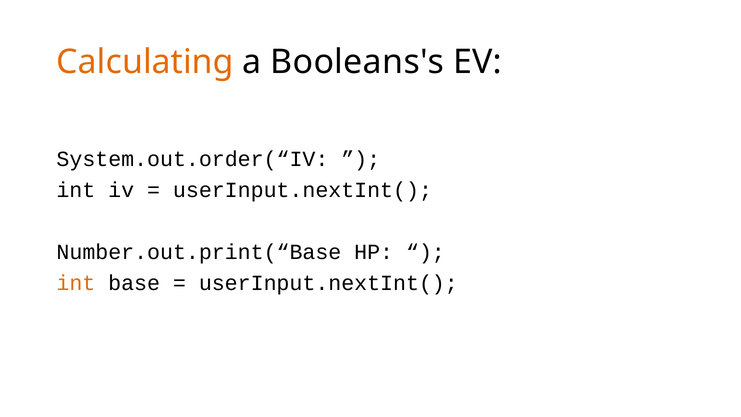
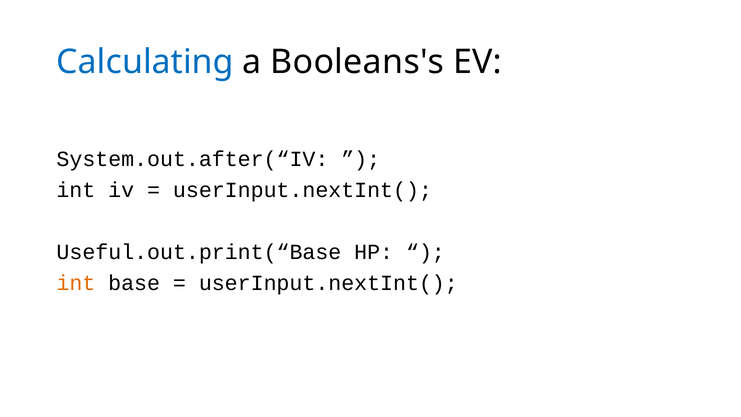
Calculating colour: orange -> blue (145, 62)
System.out.order(“IV: System.out.order(“IV -> System.out.after(“IV (192, 159)
Number.out.print(“Base: Number.out.print(“Base -> Useful.out.print(“Base (199, 252)
